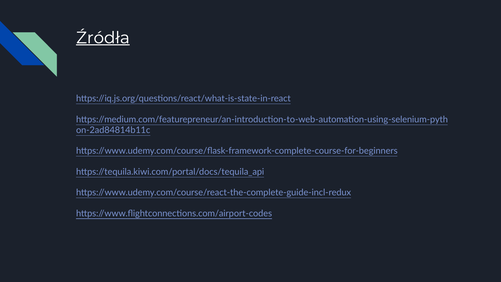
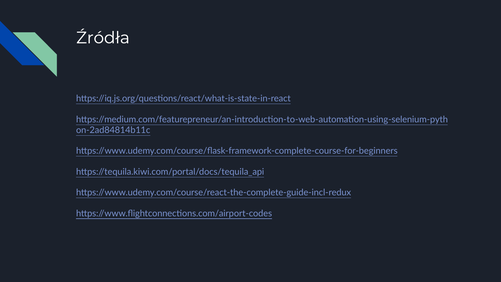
Źródła underline: present -> none (103, 38)
